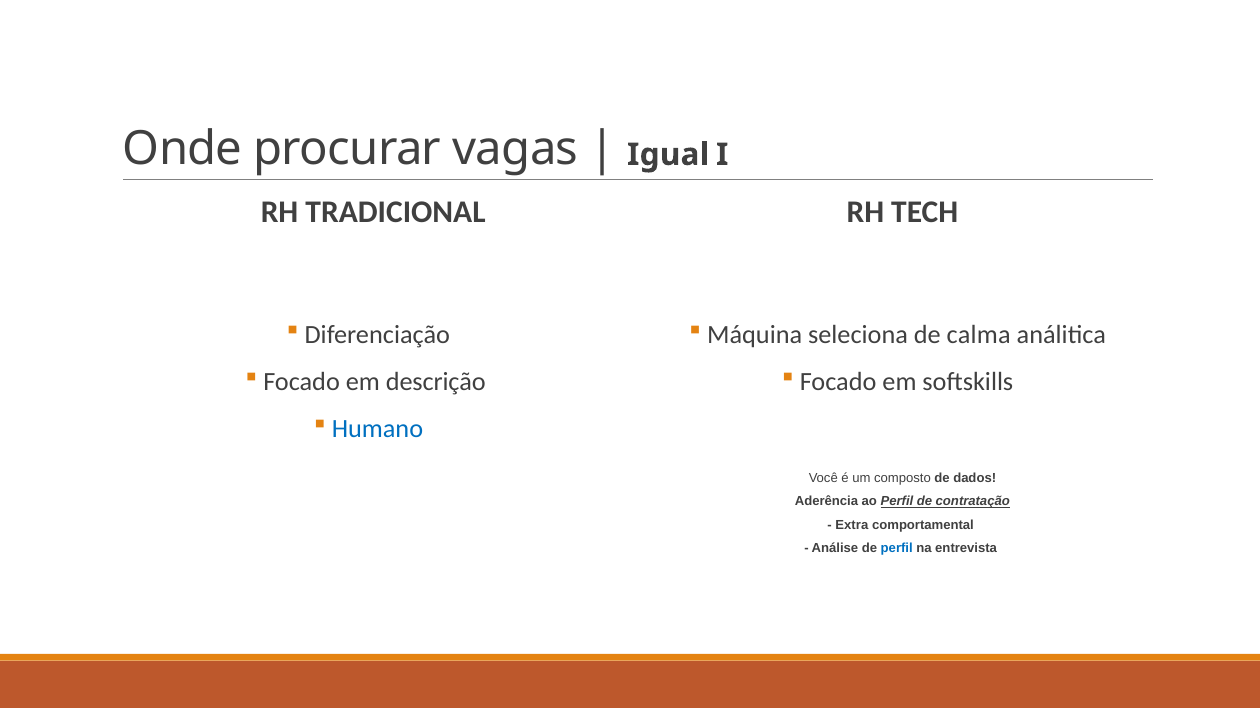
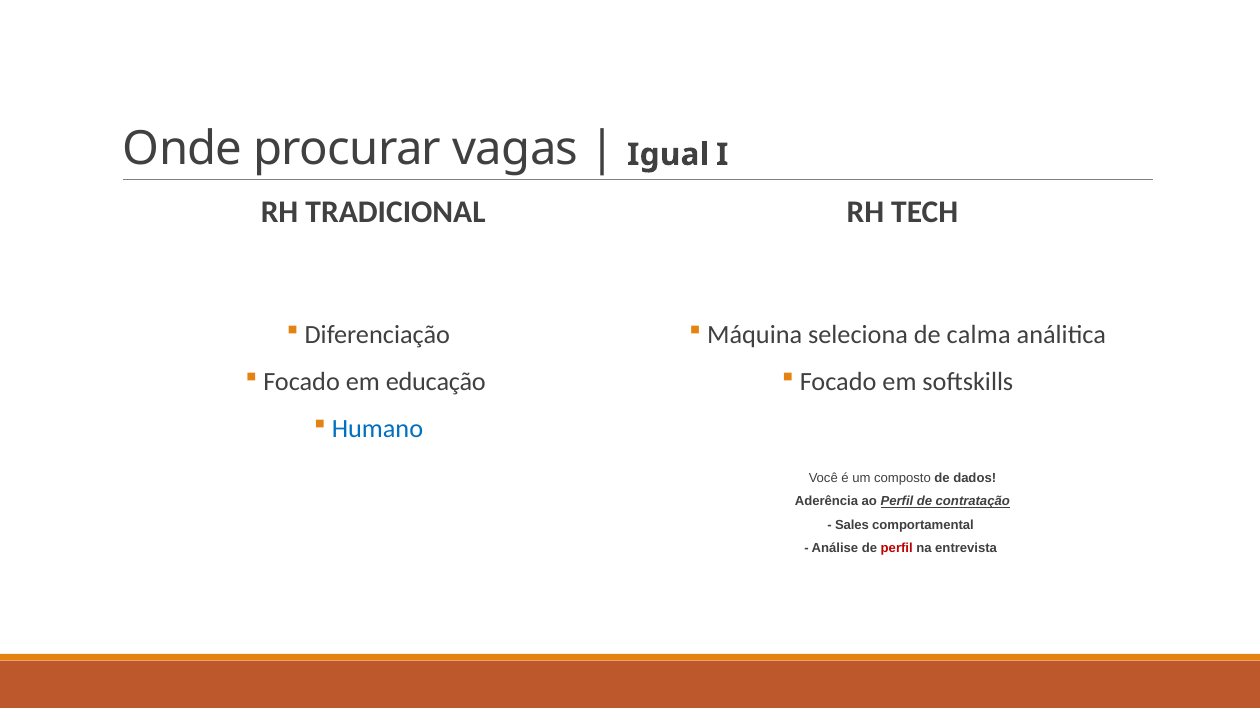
descrição: descrição -> educação (436, 382)
Extra: Extra -> Sales (852, 526)
perfil colour: blue -> red (897, 549)
